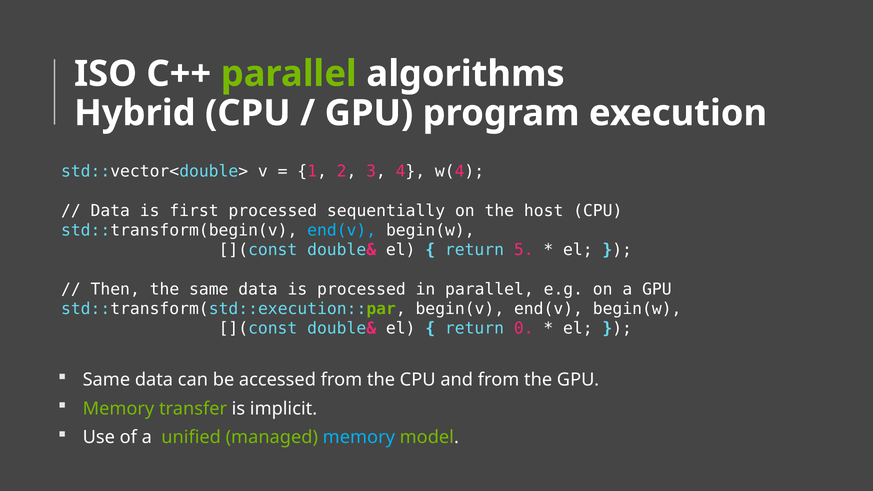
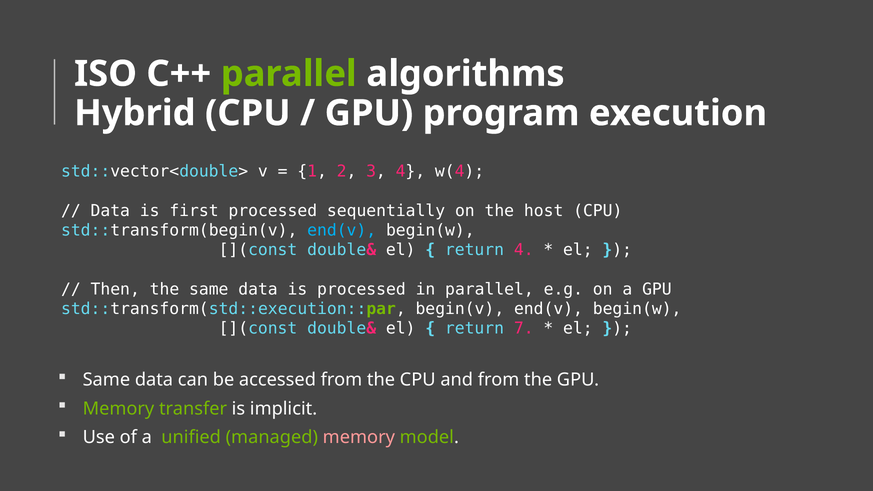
return 5: 5 -> 4 (524, 250)
0: 0 -> 7 (524, 329)
memory colour: light blue -> pink (359, 437)
